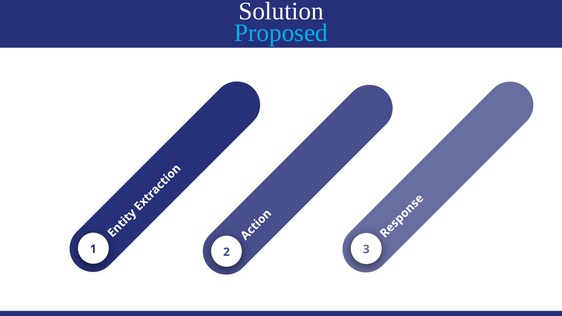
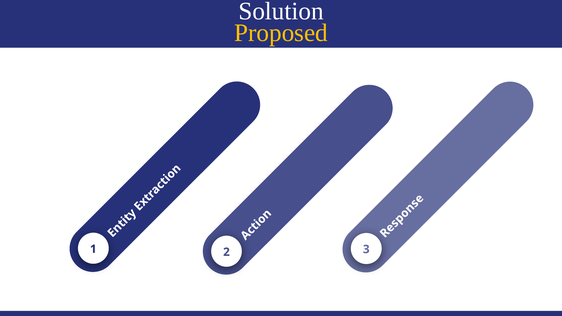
Proposed colour: light blue -> yellow (281, 33)
